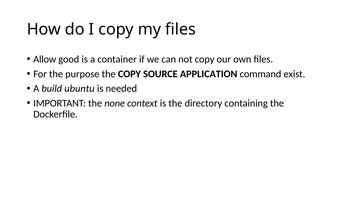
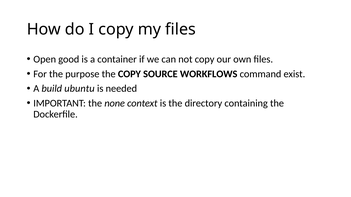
Allow: Allow -> Open (45, 59)
APPLICATION: APPLICATION -> WORKFLOWS (209, 74)
